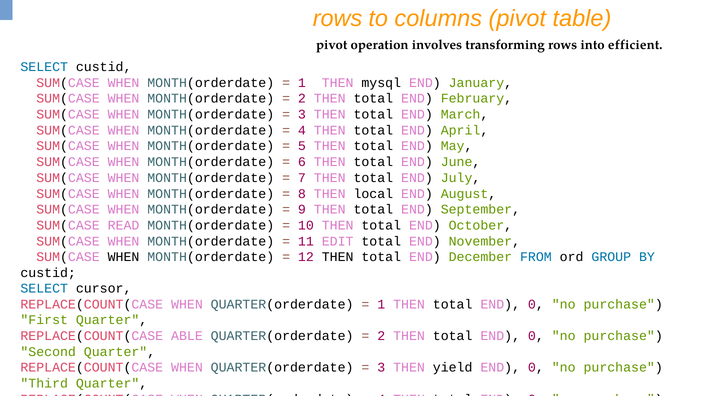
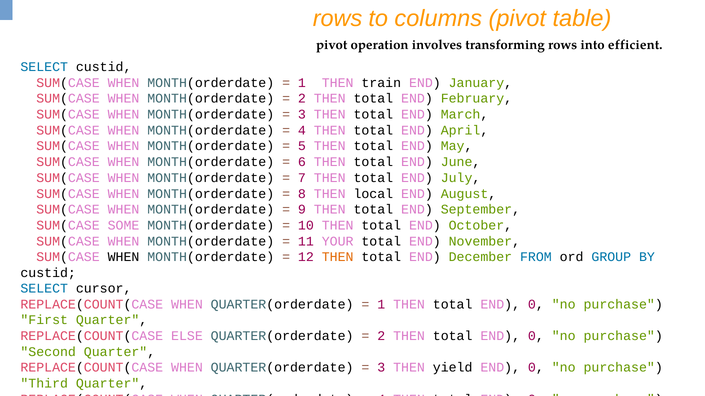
mysql: mysql -> train (381, 83)
READ: READ -> SOME (124, 226)
EDIT: EDIT -> YOUR (338, 242)
THEN colour: black -> orange (338, 257)
ABLE: ABLE -> ELSE (187, 336)
